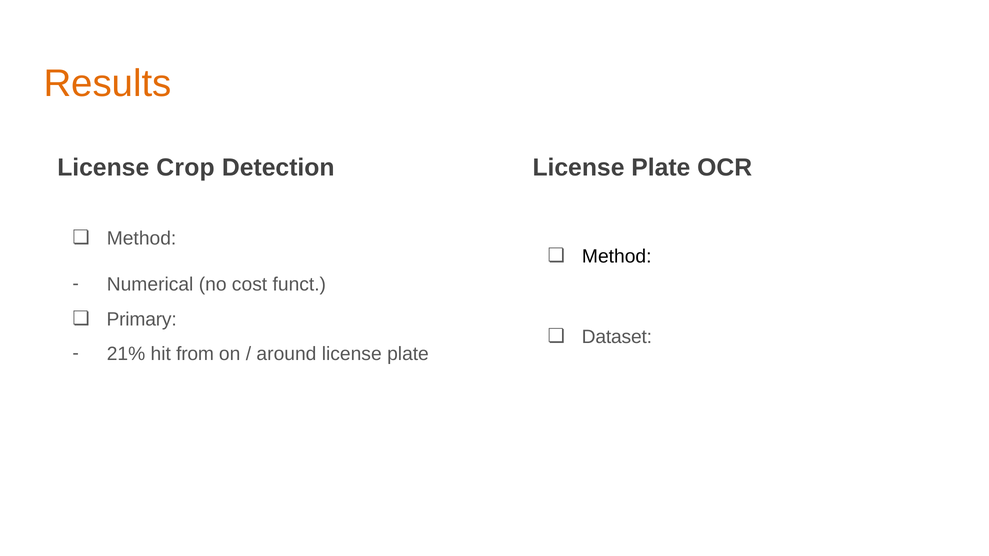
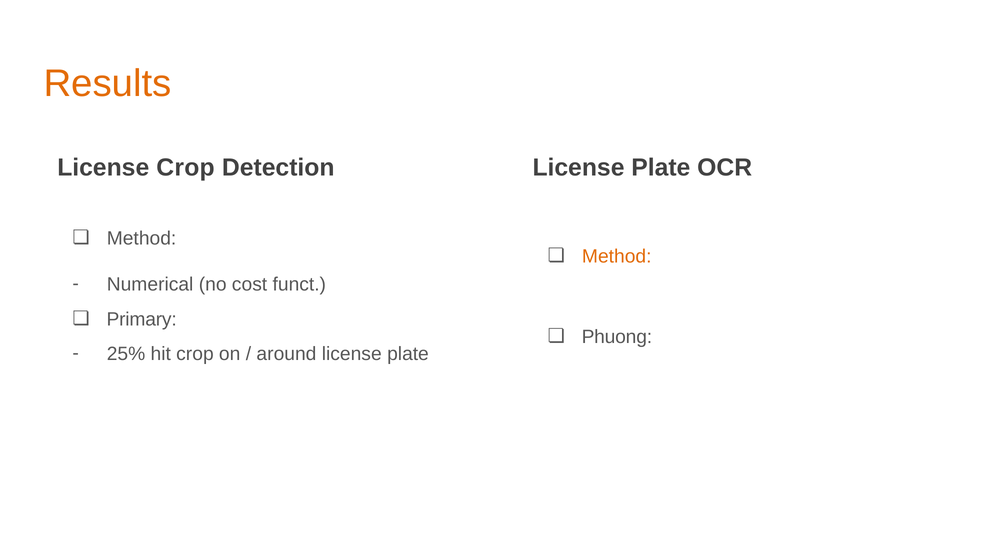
Method colour: black -> orange (617, 256)
Dataset: Dataset -> Phuong (617, 337)
21%: 21% -> 25% (126, 354)
hit from: from -> crop (195, 354)
